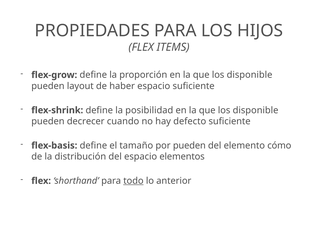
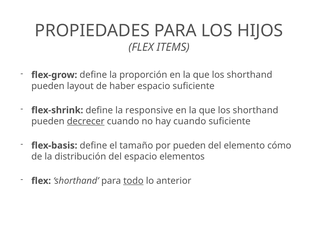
disponible: disponible -> shorthand (250, 75)
posibilidad: posibilidad -> responsive (149, 110)
disponible: disponible -> shorthand (256, 110)
decrecer underline: none -> present (86, 121)
hay defecto: defecto -> cuando (190, 121)
